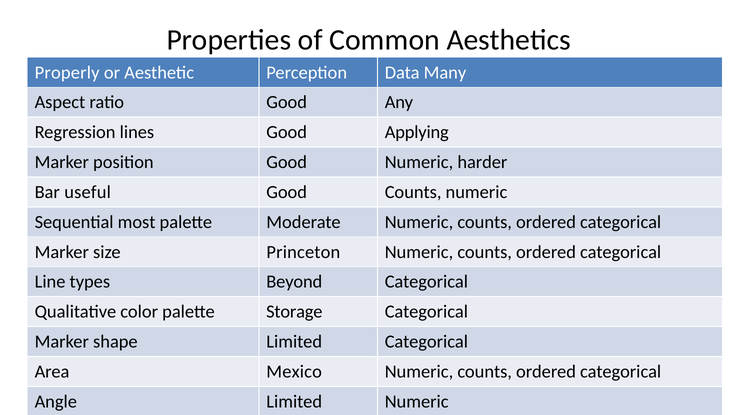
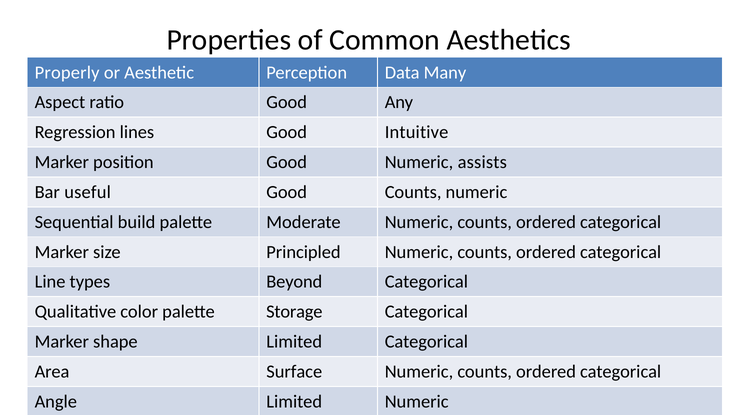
Applying: Applying -> Intuitive (417, 132)
harder: harder -> assists (482, 162)
most: most -> build (137, 222)
Princeton: Princeton -> Principled (303, 252)
Mexico: Mexico -> Surface (294, 372)
